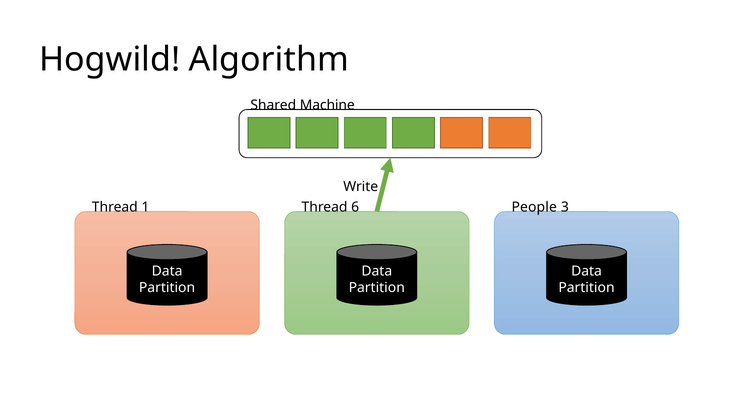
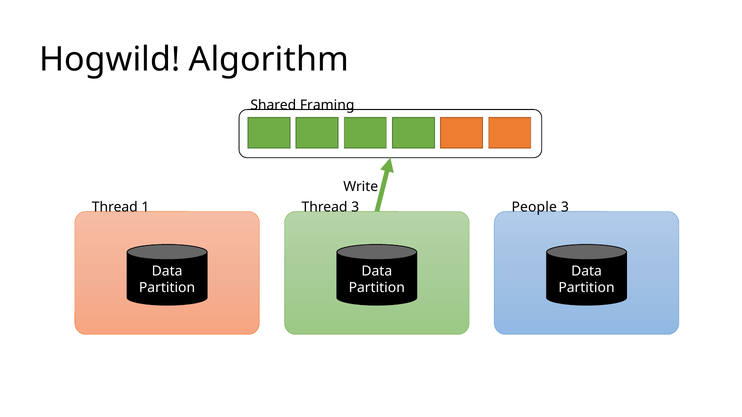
Machine: Machine -> Framing (327, 105)
Thread 6: 6 -> 3 (355, 207)
